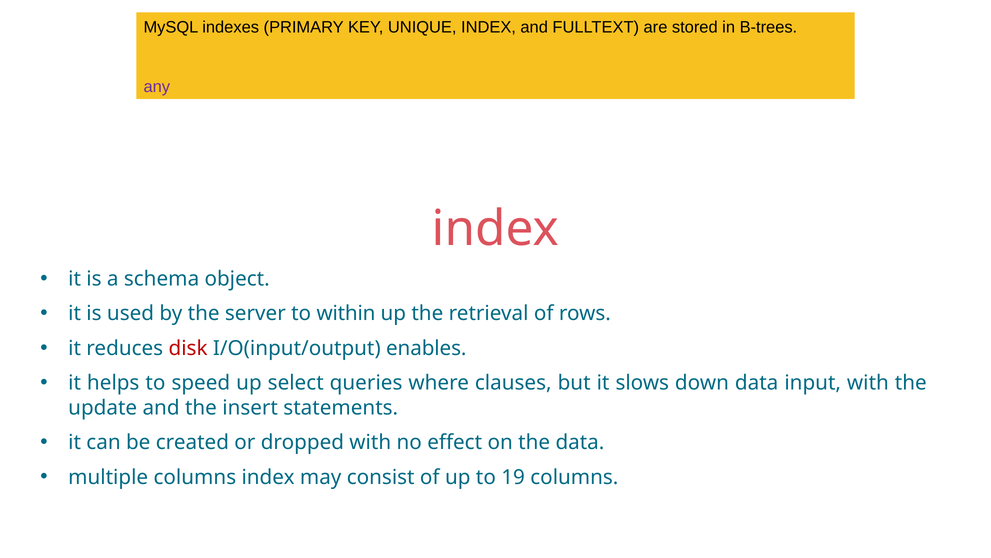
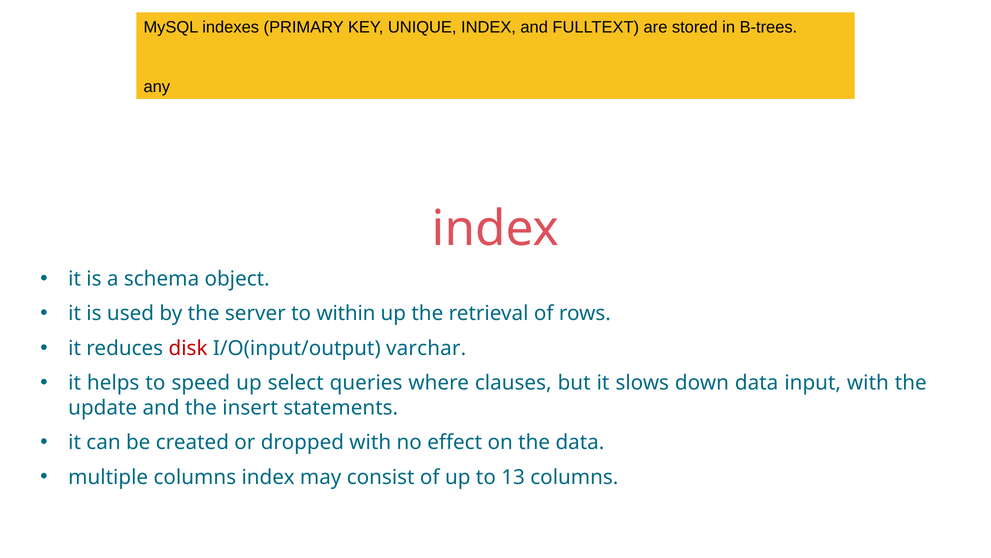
any colour: purple -> black (157, 86)
I/O(input/output enables: enables -> varchar (426, 348)
19: 19 -> 13 (513, 477)
